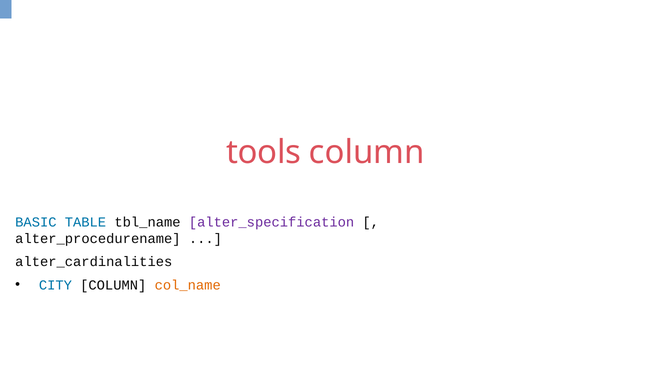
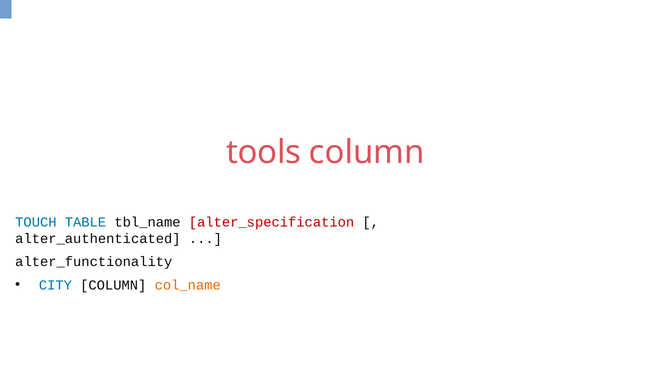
BASIC: BASIC -> TOUCH (36, 223)
alter_specification colour: purple -> red (272, 223)
alter_procedurename: alter_procedurename -> alter_authenticated (98, 239)
alter_cardinalities: alter_cardinalities -> alter_functionality (94, 262)
